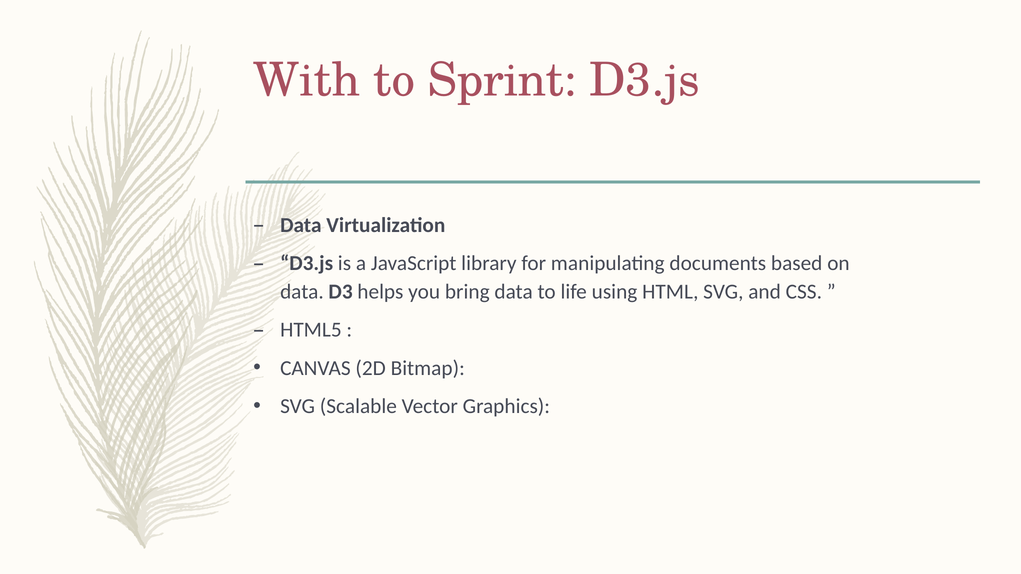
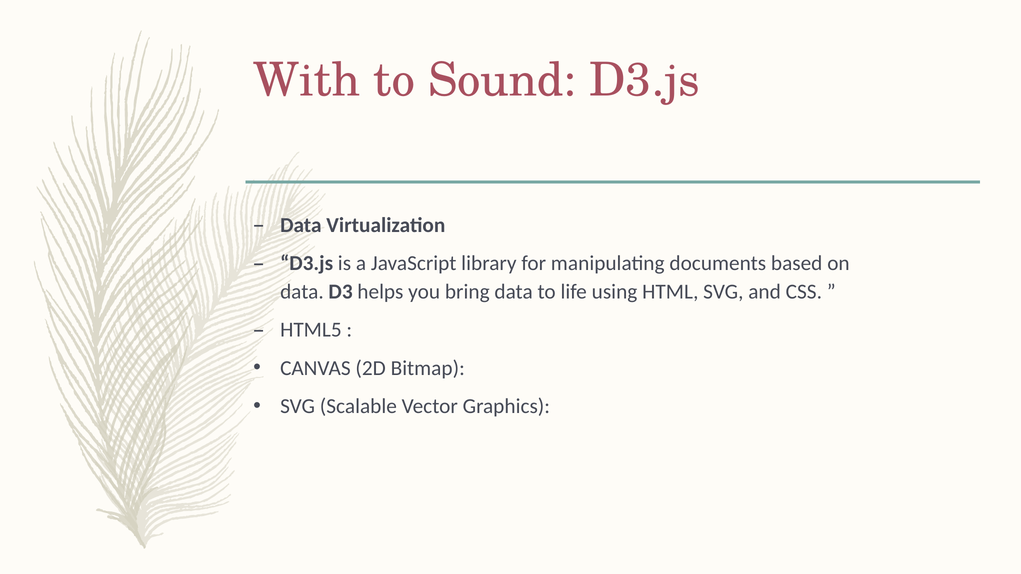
Sprint: Sprint -> Sound (502, 80)
